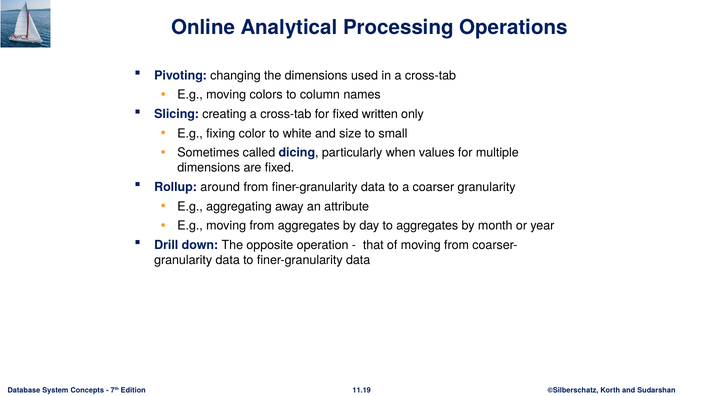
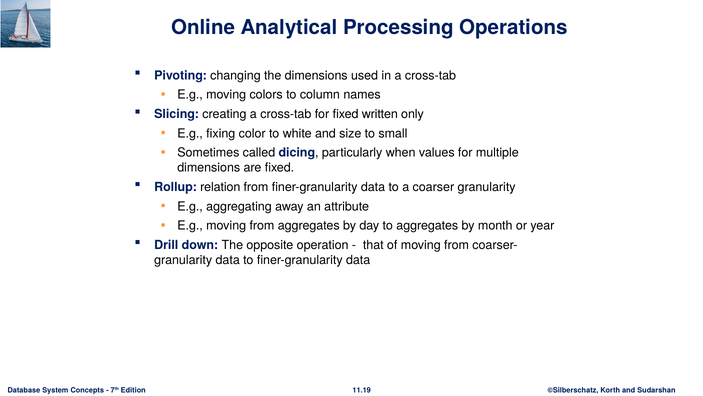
around: around -> relation (220, 187)
